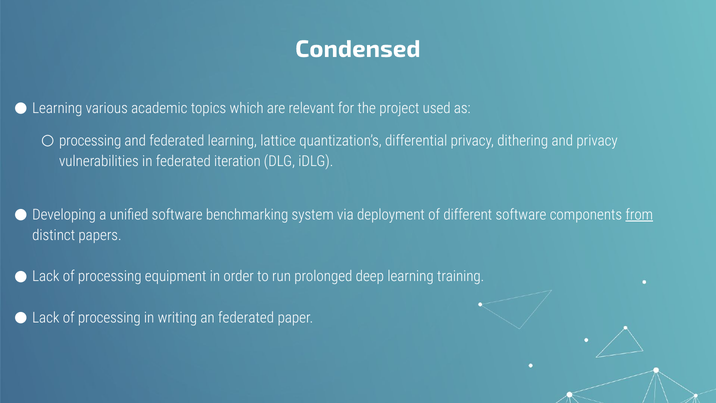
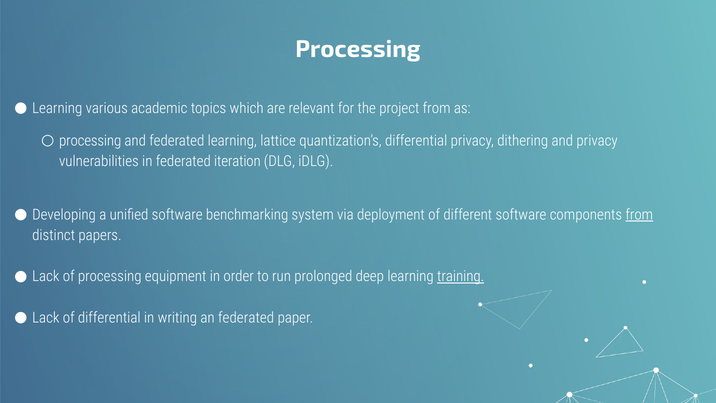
Condensed: Condensed -> Processing (358, 49)
project used: used -> from (437, 108)
training underline: none -> present (461, 276)
processing: processing -> differential (109, 317)
